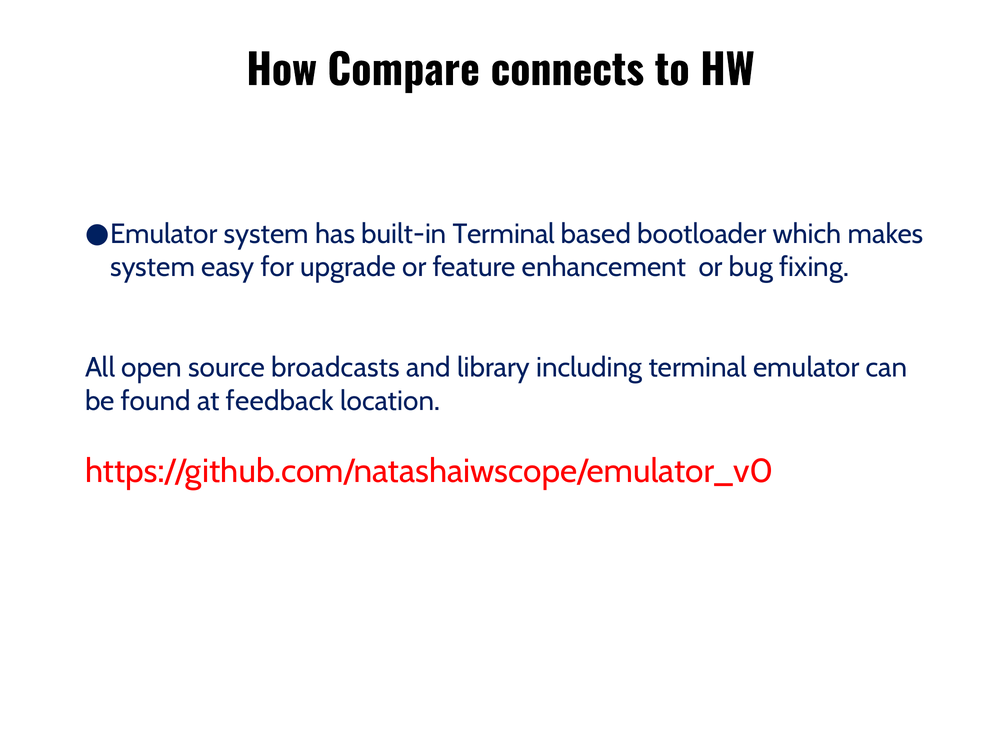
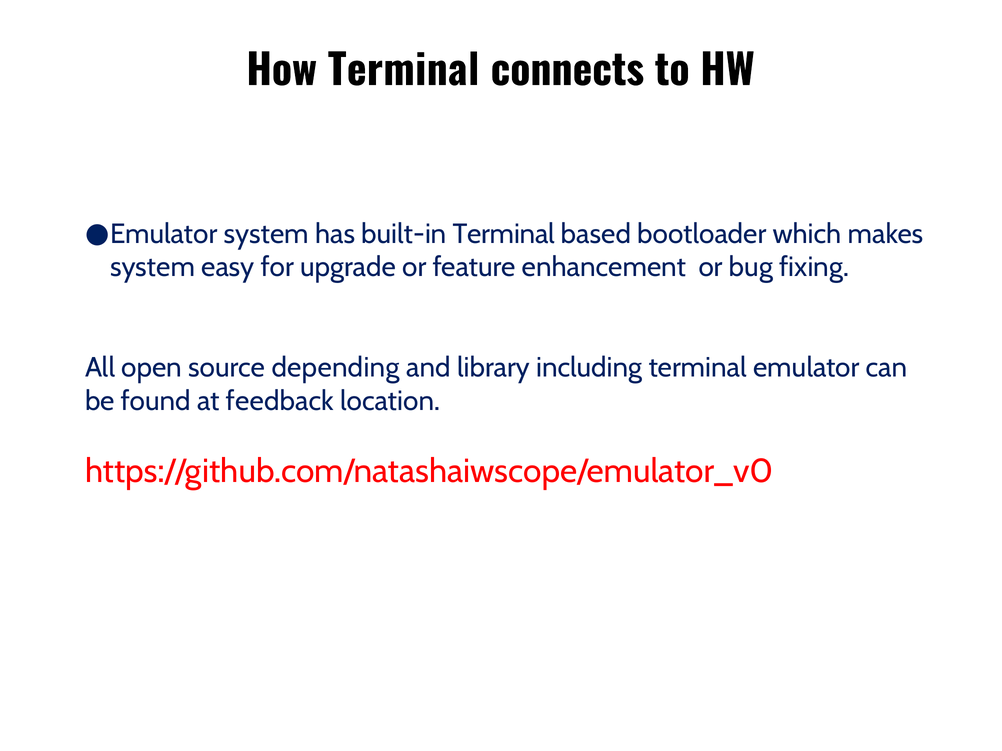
How Compare: Compare -> Terminal (404, 71)
broadcasts: broadcasts -> depending (336, 368)
